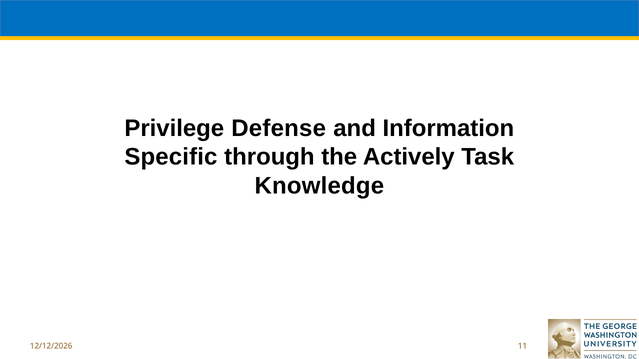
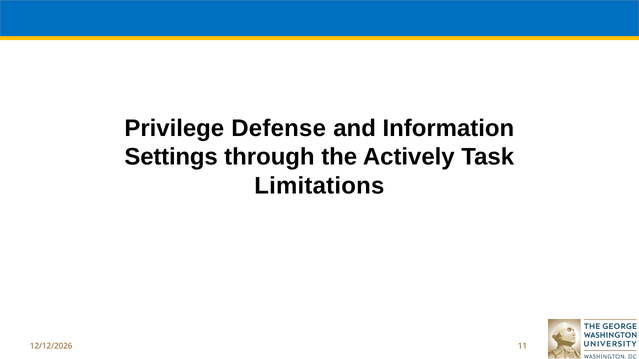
Specific: Specific -> Settings (171, 157)
Knowledge: Knowledge -> Limitations (319, 186)
